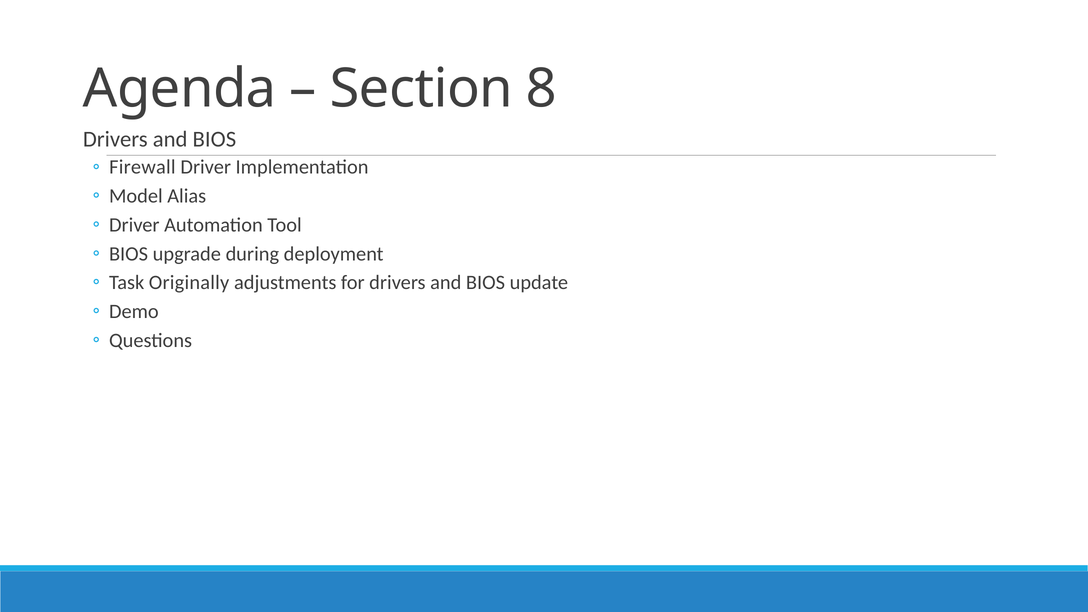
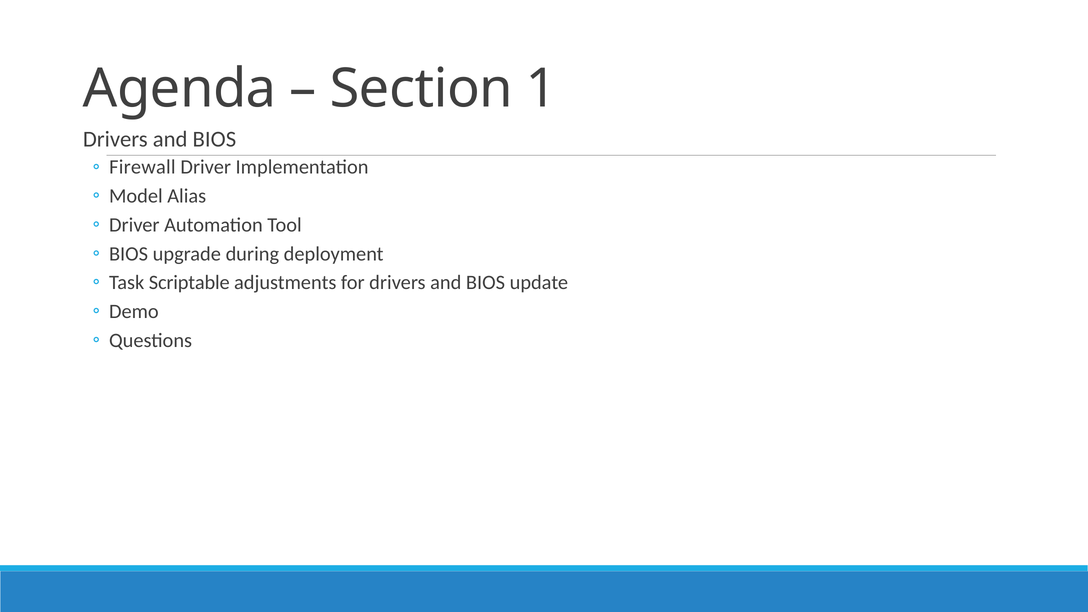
8: 8 -> 1 (541, 89)
Originally: Originally -> Scriptable (189, 283)
